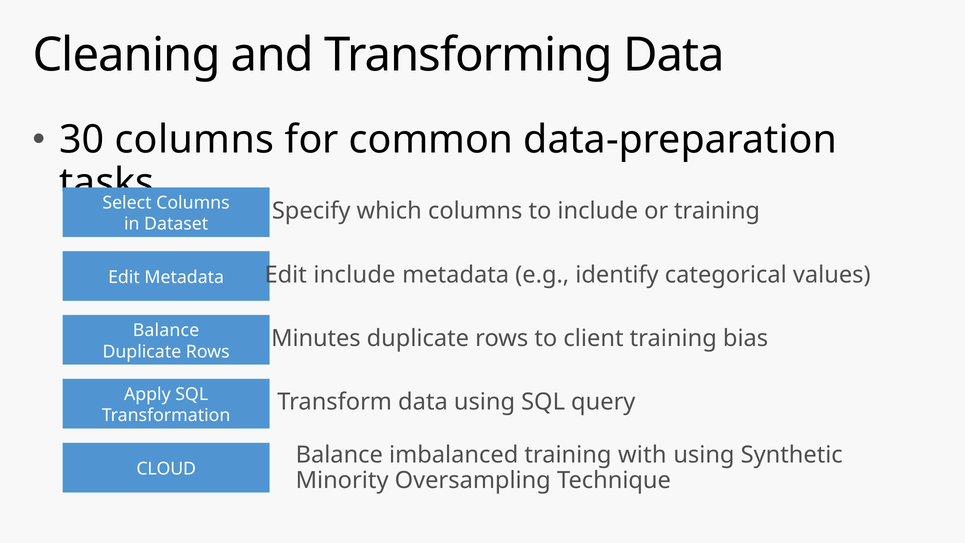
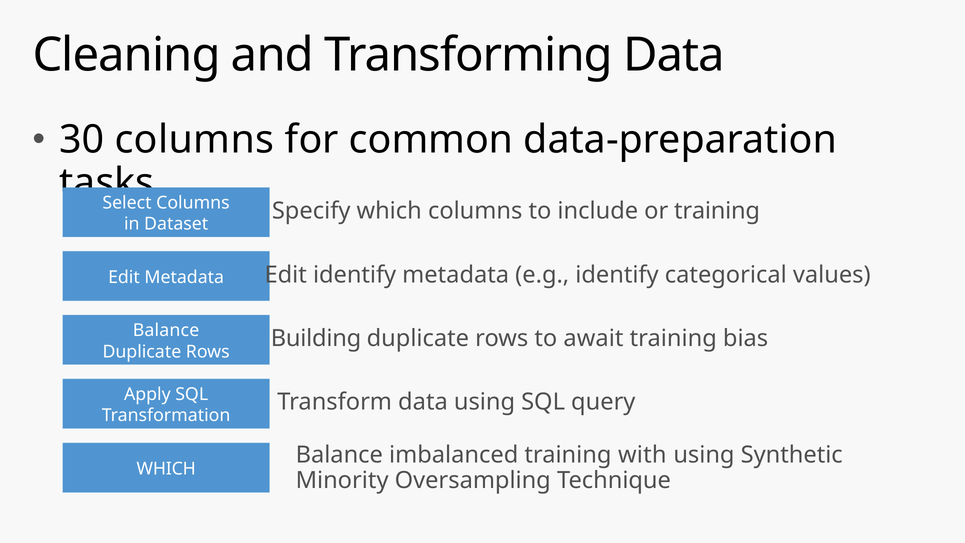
Edit include: include -> identify (355, 275)
Minutes: Minutes -> Building (316, 338)
client: client -> await (593, 338)
CLOUD: CLOUD -> WHICH (166, 469)
